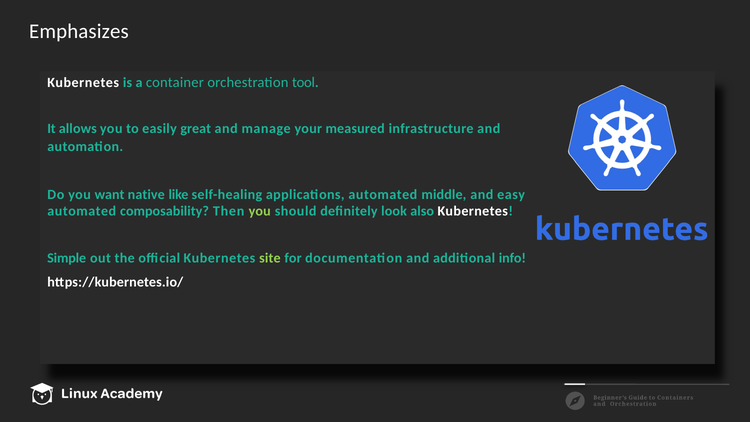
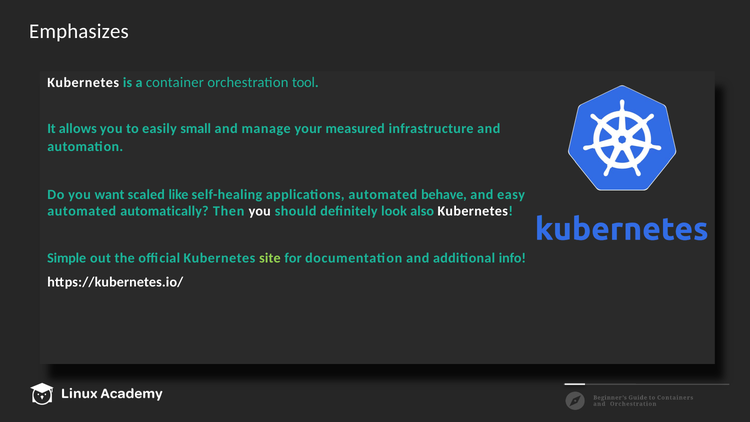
great: great -> small (196, 129)
native: native -> scaled (146, 194)
middle: middle -> behave (444, 194)
composability: composability -> automatically (164, 211)
you colour: light green -> white (260, 211)
